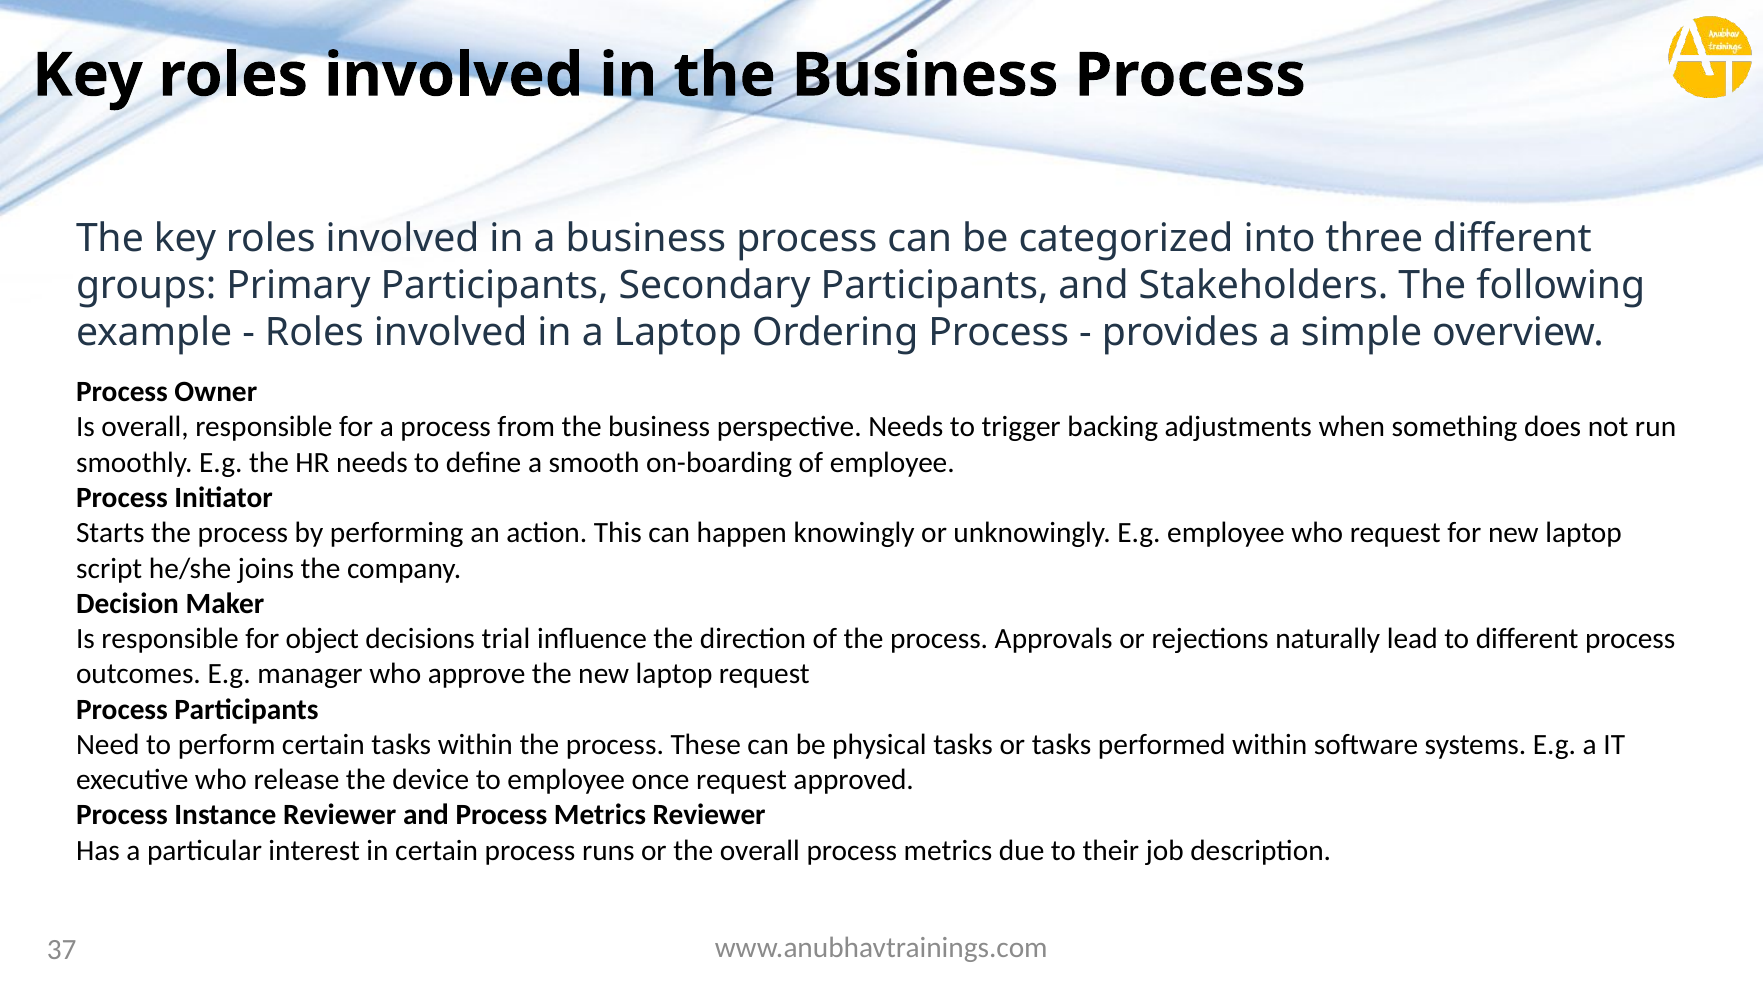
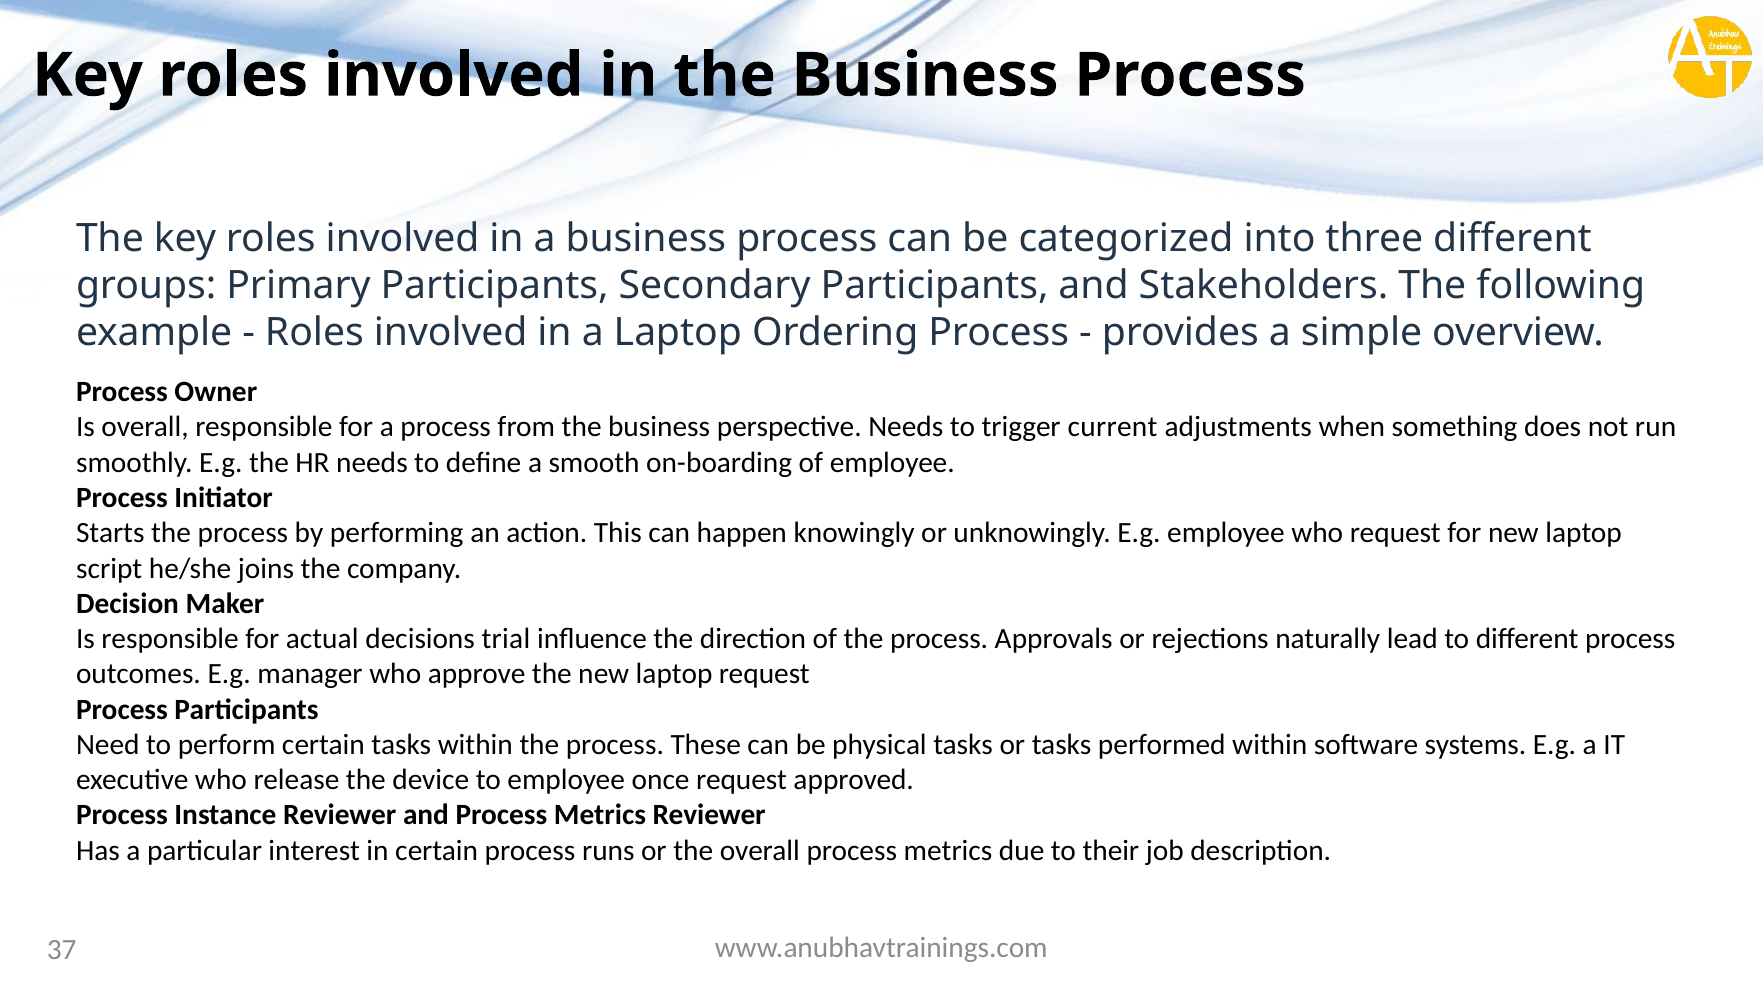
backing: backing -> current (1113, 427)
object: object -> actual (322, 639)
